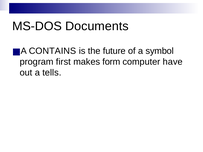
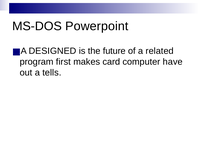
Documents: Documents -> Powerpoint (97, 26)
CONTAINS: CONTAINS -> DESIGNED (52, 51)
symbol: symbol -> related (160, 51)
form: form -> card (111, 62)
